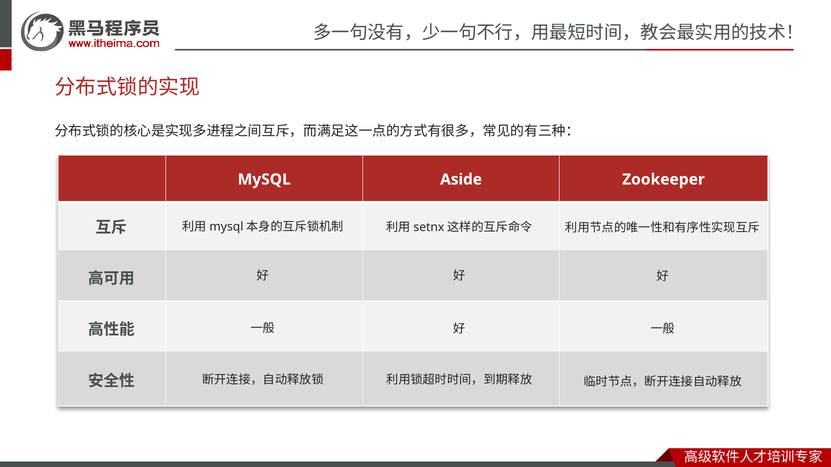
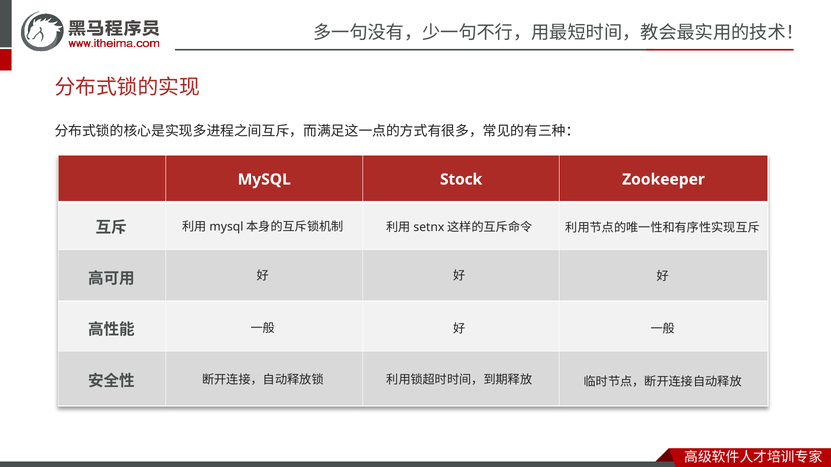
Aside: Aside -> Stock (461, 180)
